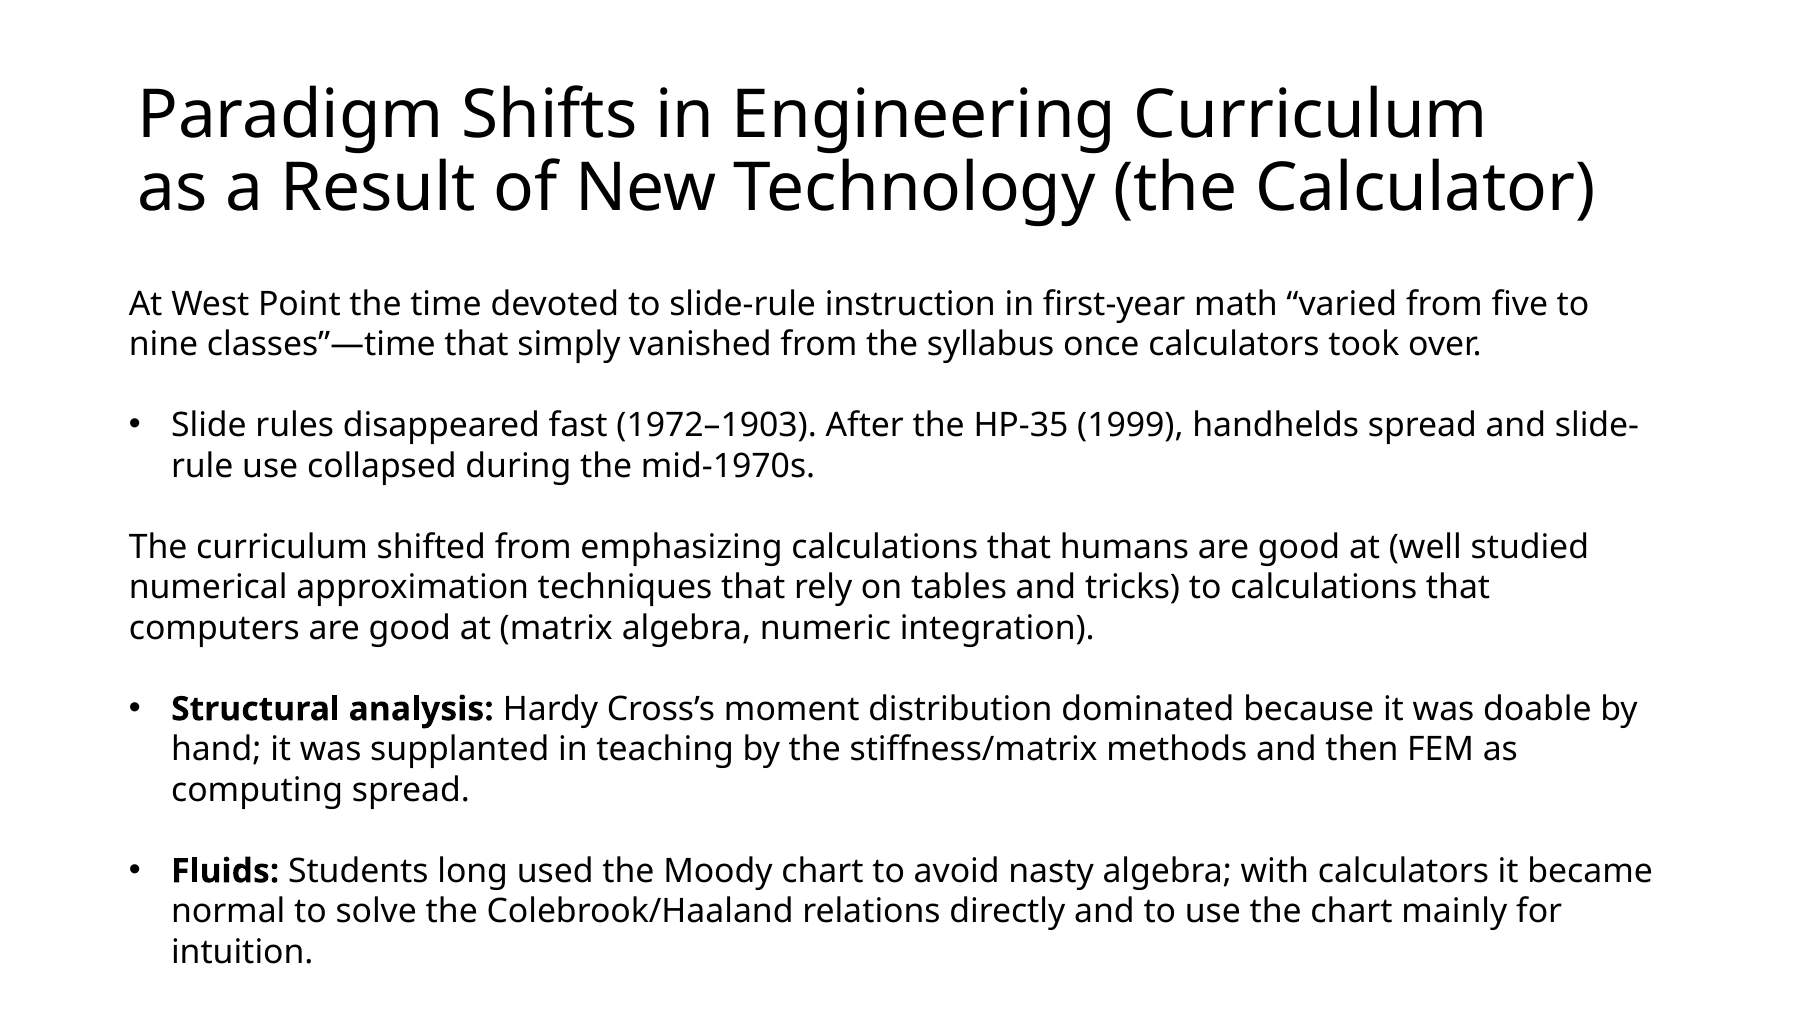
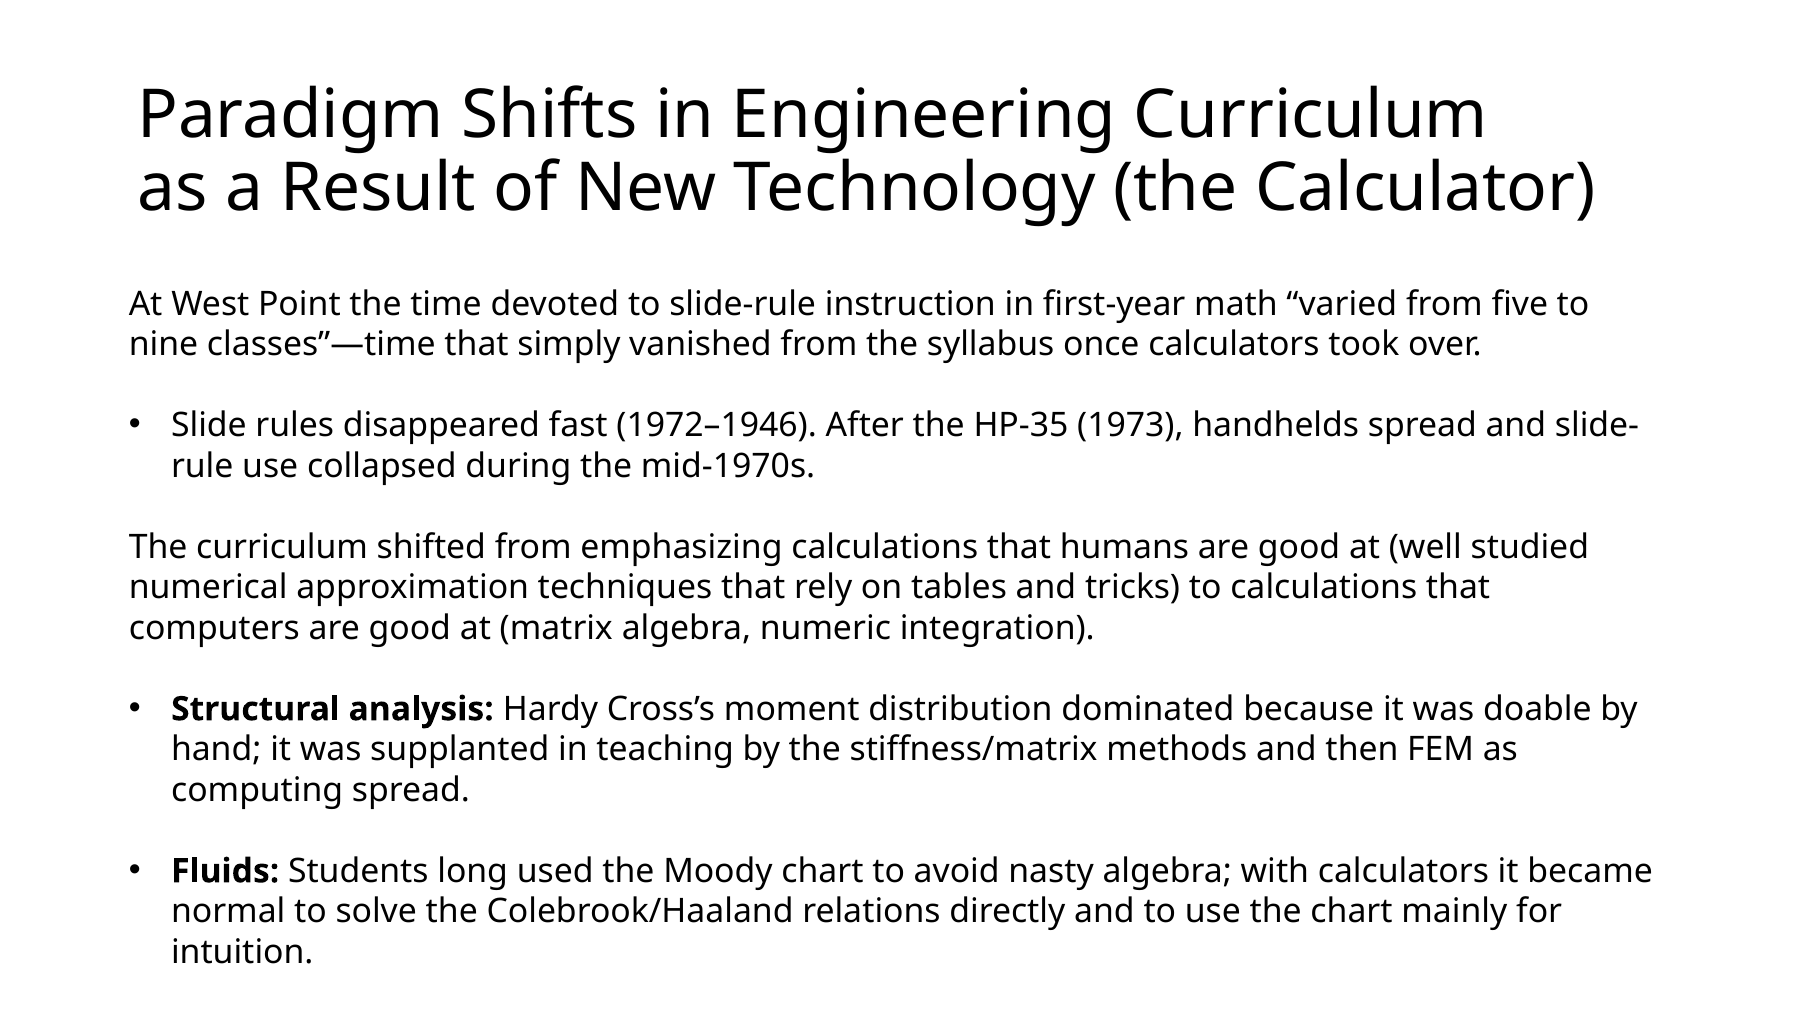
1972–1903: 1972–1903 -> 1972–1946 (717, 426)
1999: 1999 -> 1973 (1130, 426)
